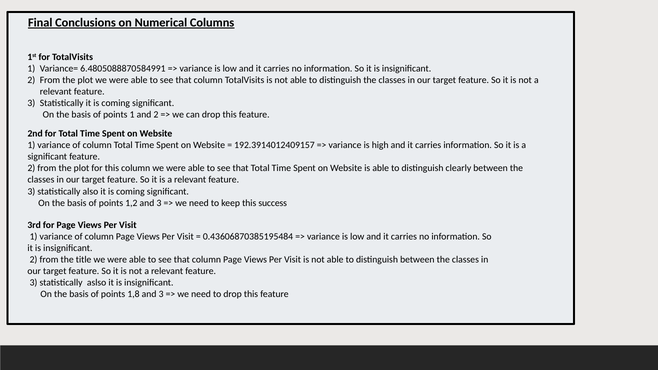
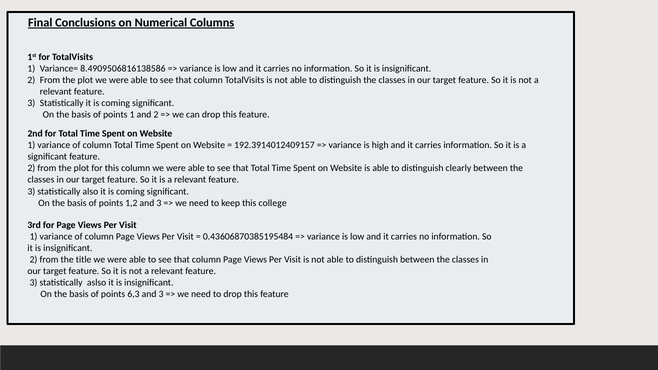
6.4805088870584991: 6.4805088870584991 -> 8.4909506816138586 (123, 69)
success: success -> college (273, 203)
1,8: 1,8 -> 6,3 (133, 294)
